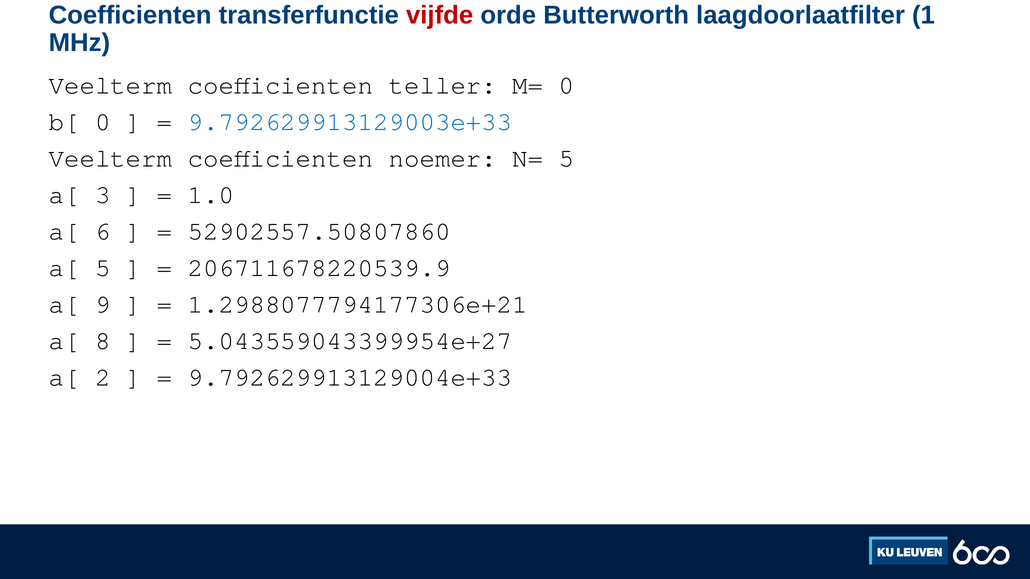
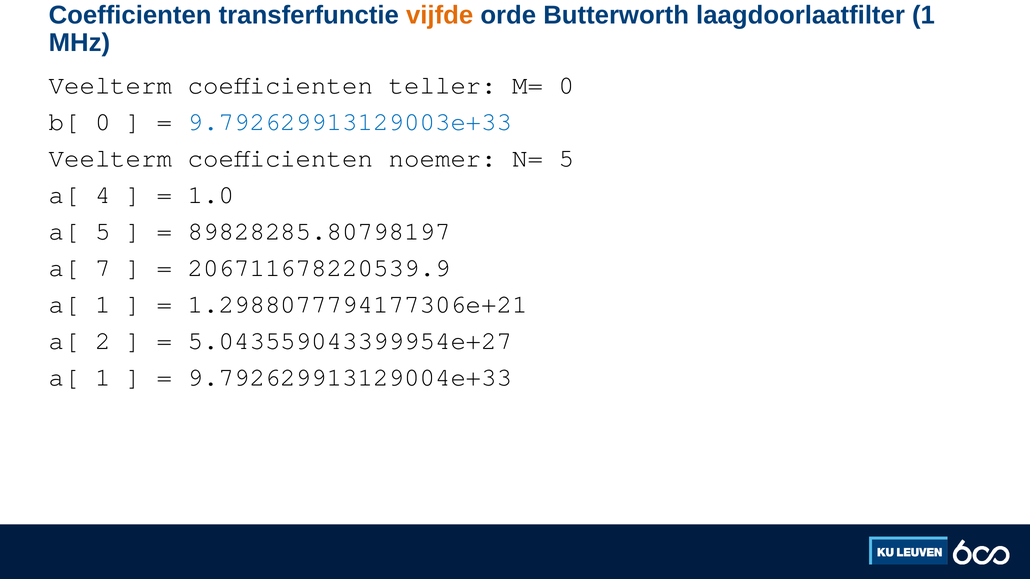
vijfde colour: red -> orange (440, 15)
3: 3 -> 4 (103, 195)
a[ 6: 6 -> 5 (103, 231)
52902557.50807860: 52902557.50807860 -> 89828285.80798197 (319, 231)
a[ 5: 5 -> 7 (103, 268)
9: 9 -> 1 (103, 304)
8: 8 -> 2 (103, 341)
2: 2 -> 1 (103, 377)
